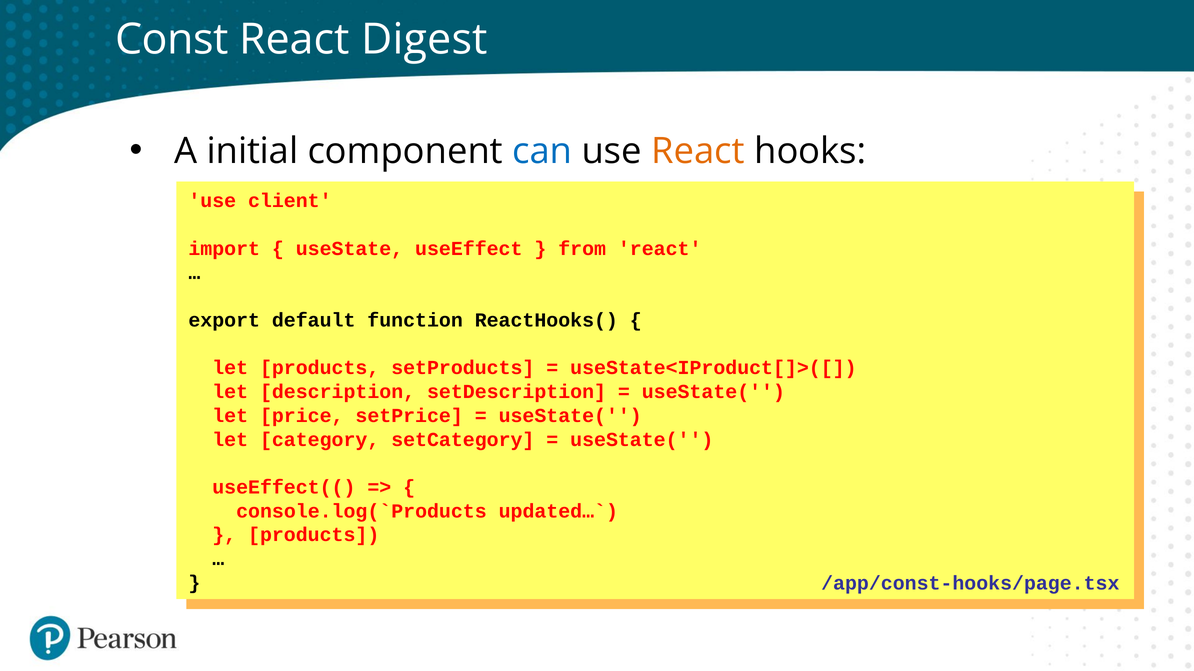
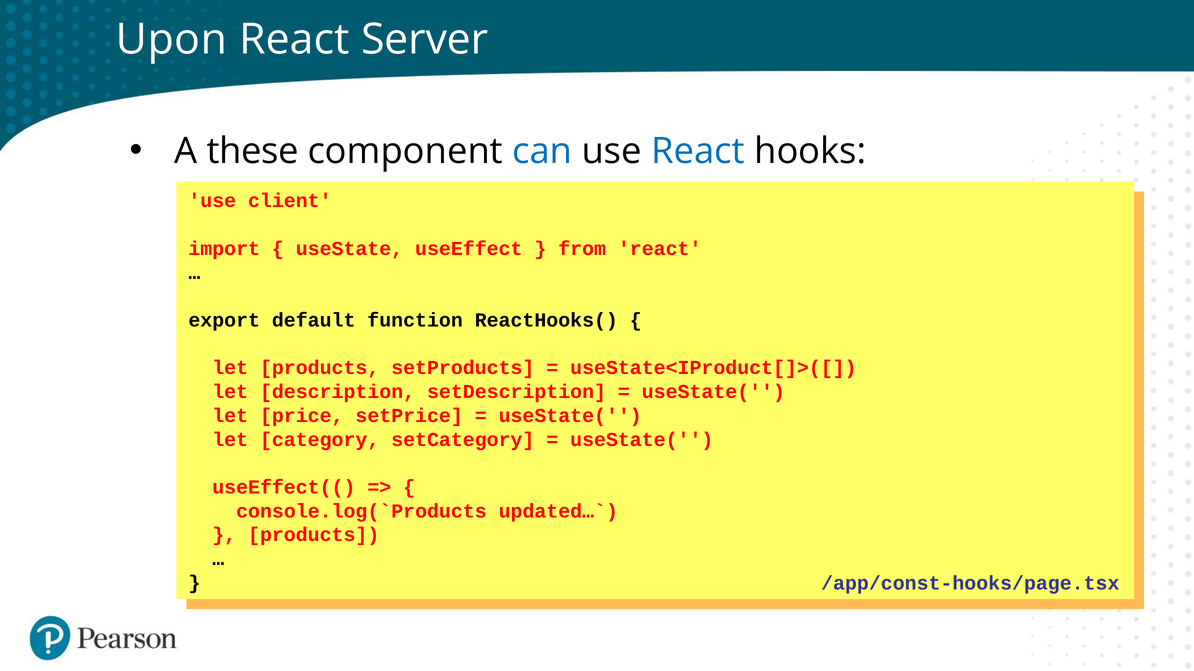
Const: Const -> Upon (171, 40)
Digest: Digest -> Server (425, 40)
initial: initial -> these (253, 151)
React colour: orange -> blue (698, 151)
